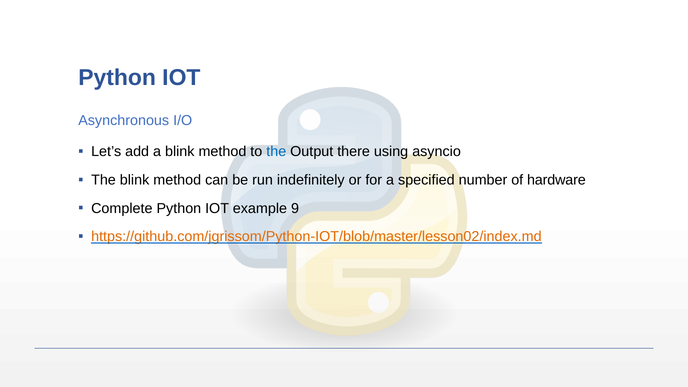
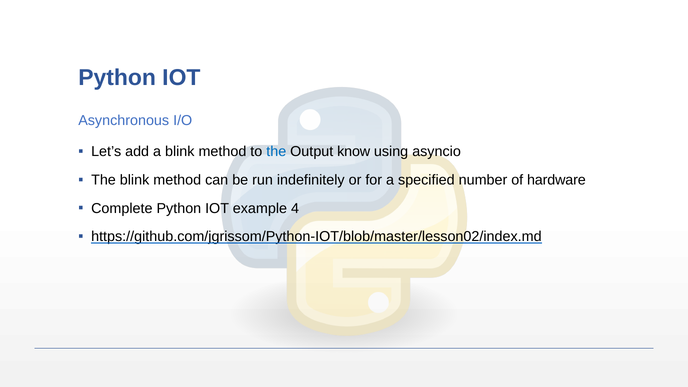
there: there -> know (354, 152)
9: 9 -> 4 (295, 208)
https://github.com/jgrissom/Python-IOT/blob/master/lesson02/index.md colour: orange -> black (316, 237)
